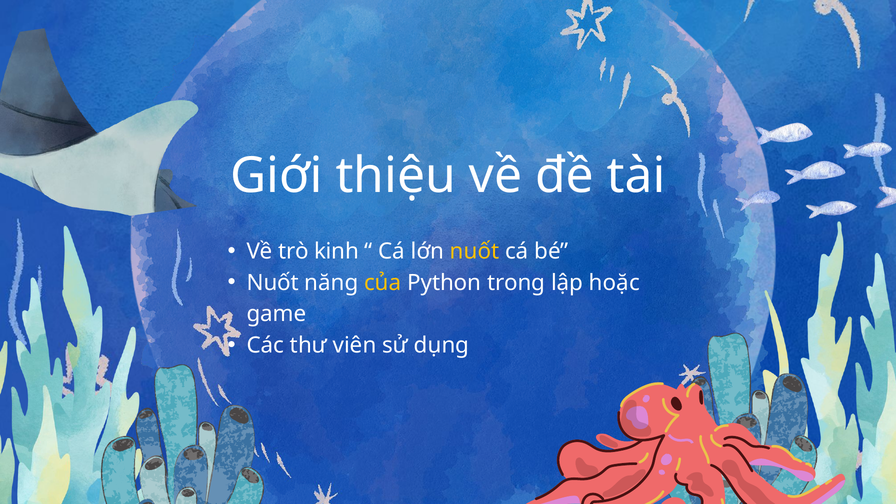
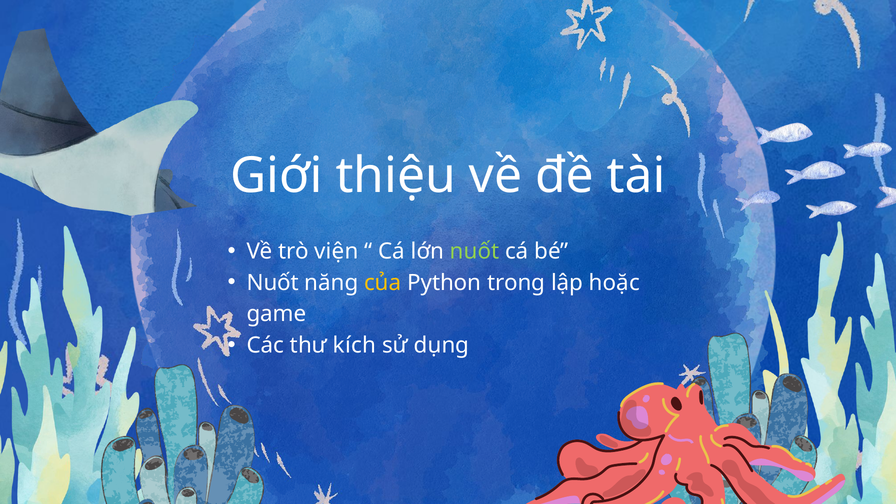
kinh: kinh -> viện (336, 251)
nuốt colour: yellow -> light green (475, 251)
viên: viên -> kích (354, 345)
